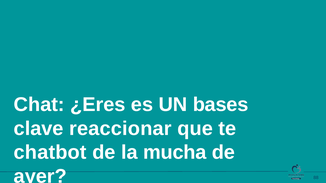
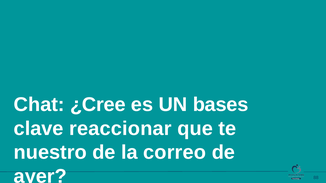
¿Eres: ¿Eres -> ¿Cree (98, 105)
chatbot: chatbot -> nuestro (50, 153)
mucha: mucha -> correo (175, 153)
